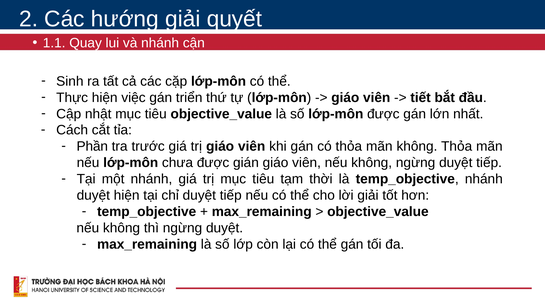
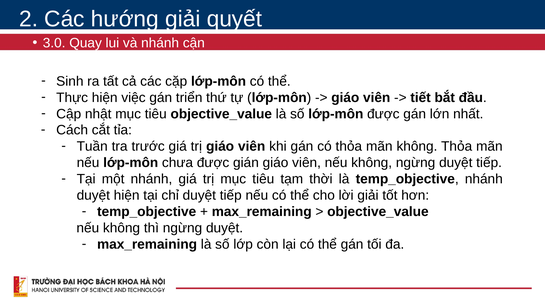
1.1: 1.1 -> 3.0 (54, 43)
Phần: Phần -> Tuần (92, 147)
